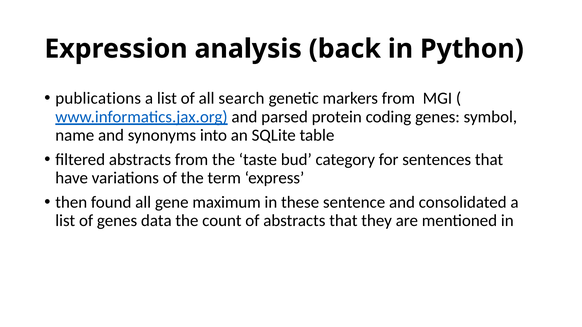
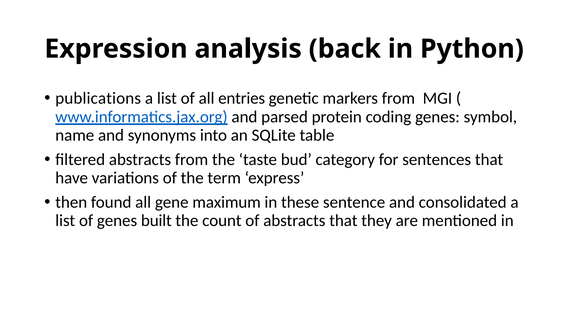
search: search -> entries (242, 98)
data: data -> built (156, 221)
